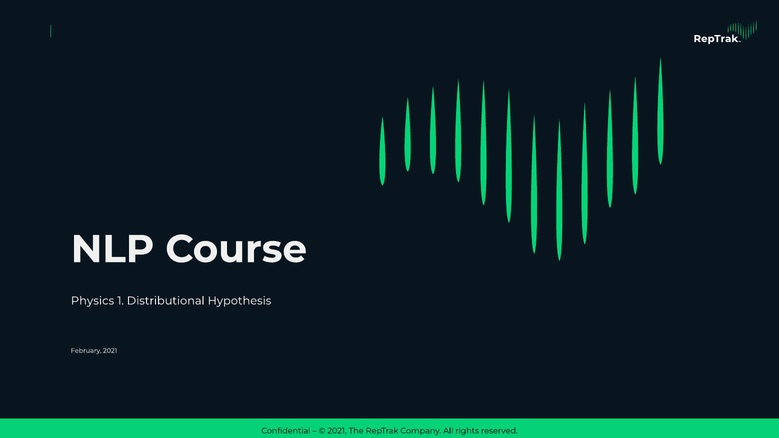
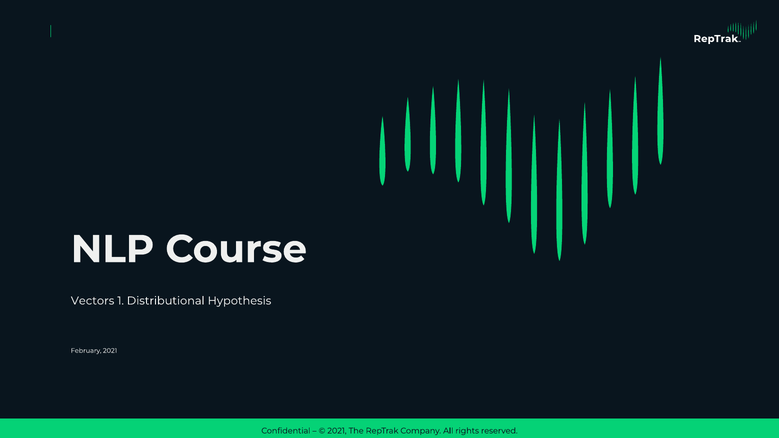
Physics: Physics -> Vectors (93, 301)
